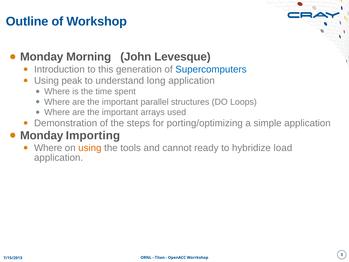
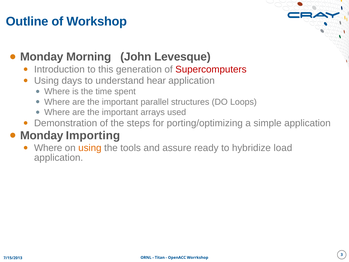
Supercomputers colour: blue -> red (211, 69)
peak: peak -> days (72, 81)
long: long -> hear (156, 81)
cannot: cannot -> assure (177, 148)
